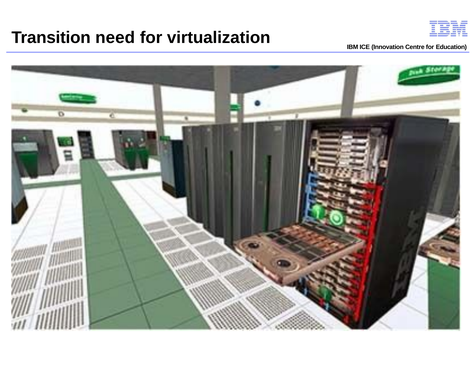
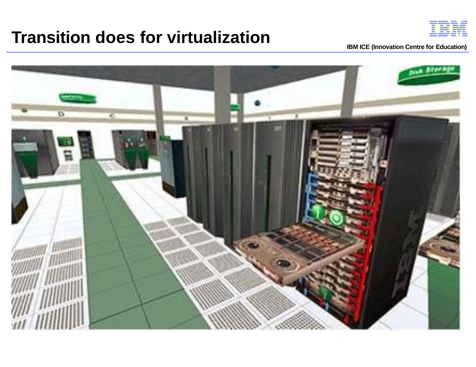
need: need -> does (115, 38)
